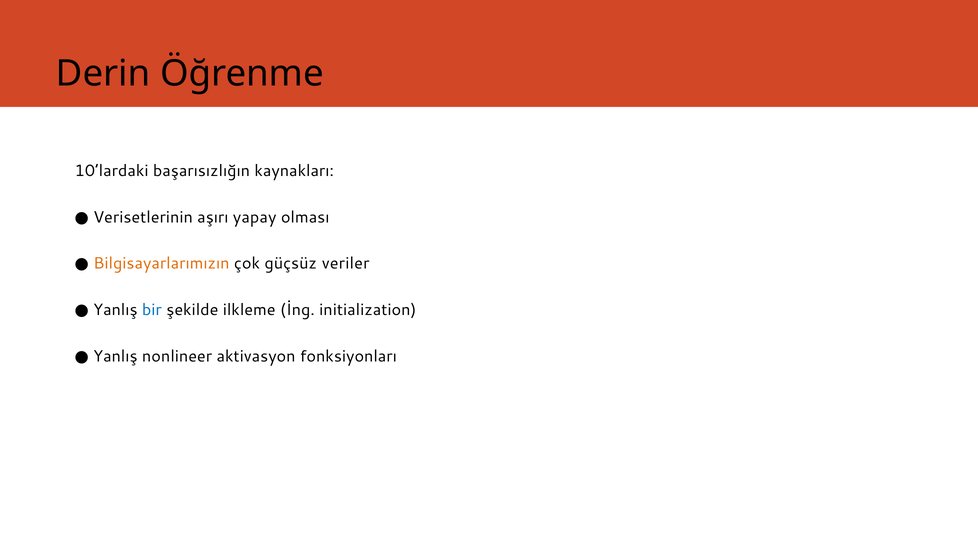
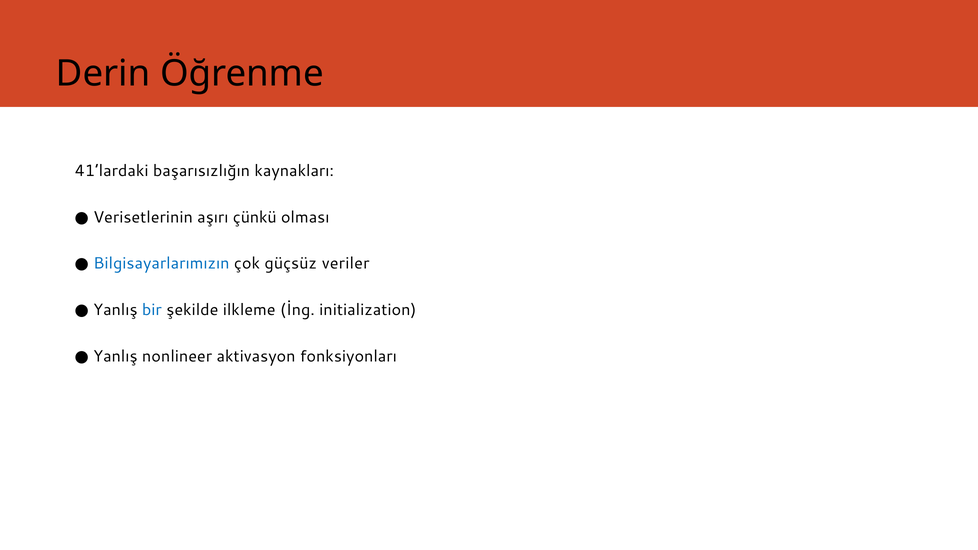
10’lardaki: 10’lardaki -> 41’lardaki (112, 171)
yapay: yapay -> çünkü (255, 217)
Bilgisayarlarımızın colour: orange -> blue (161, 264)
